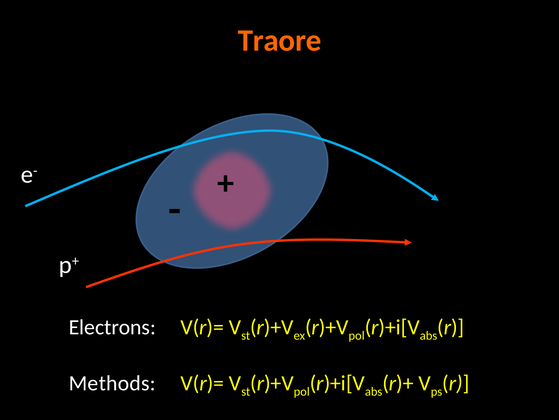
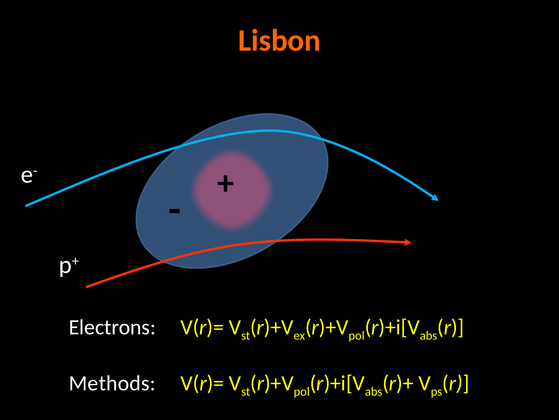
Traore: Traore -> Lisbon (279, 40)
